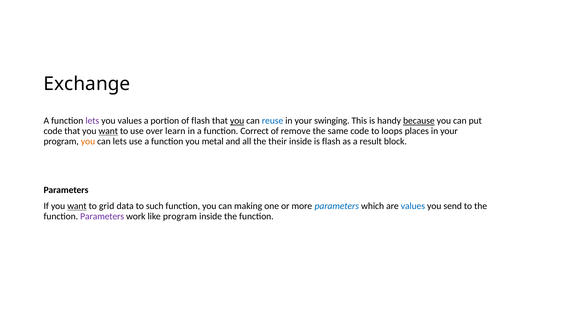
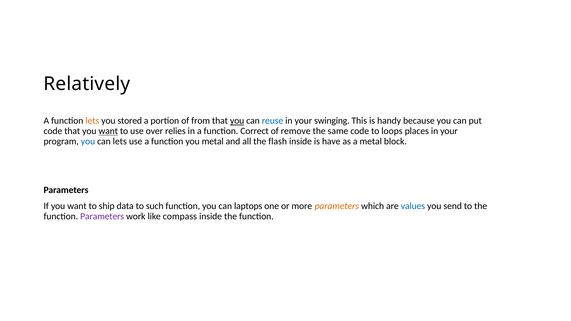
Exchange: Exchange -> Relatively (87, 84)
lets colour: purple -> orange (92, 121)
you values: values -> stored (130, 121)
of flash: flash -> from (201, 121)
because underline: present -> none (419, 121)
learn: learn -> relies (175, 131)
you colour: orange -> blue (88, 141)
their: their -> flash (278, 141)
is flash: flash -> have (331, 141)
a result: result -> metal (371, 141)
want underline: present -> none (77, 206)
grid: grid -> ship (107, 206)
making: making -> laptops (248, 206)
parameters colour: blue -> orange (337, 206)
like program: program -> compass (180, 216)
